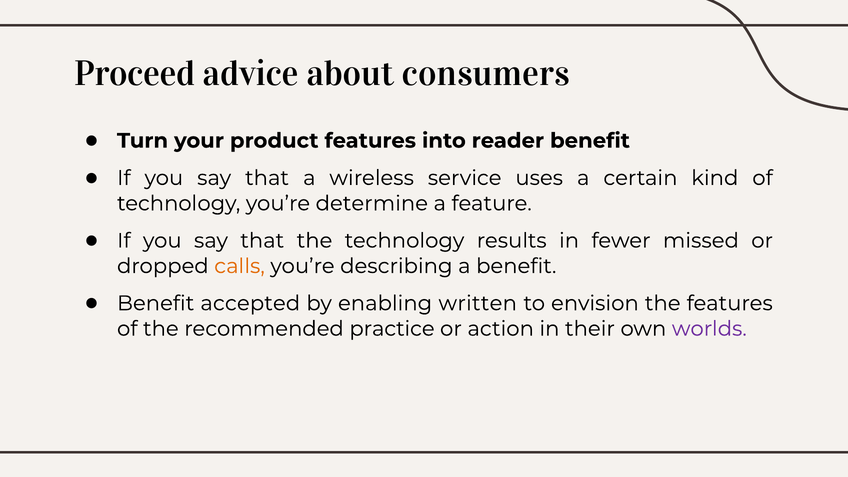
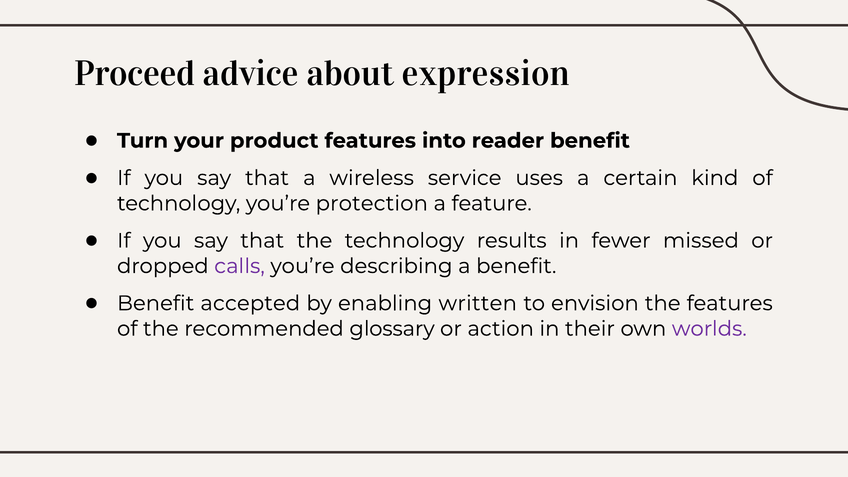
consumers: consumers -> expression (486, 73)
determine: determine -> protection (372, 203)
calls colour: orange -> purple (240, 266)
practice: practice -> glossary (392, 329)
